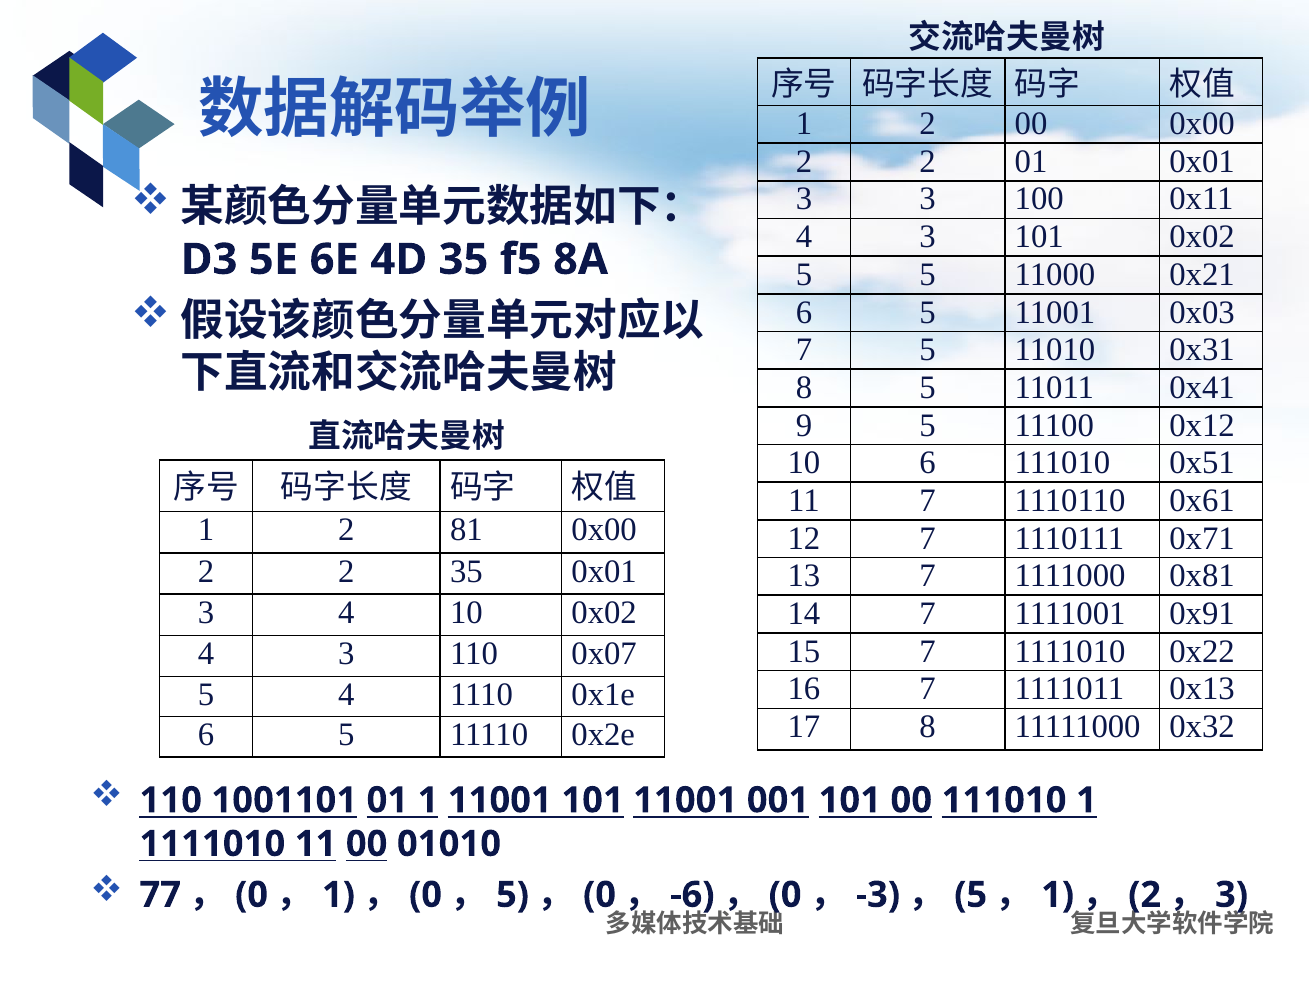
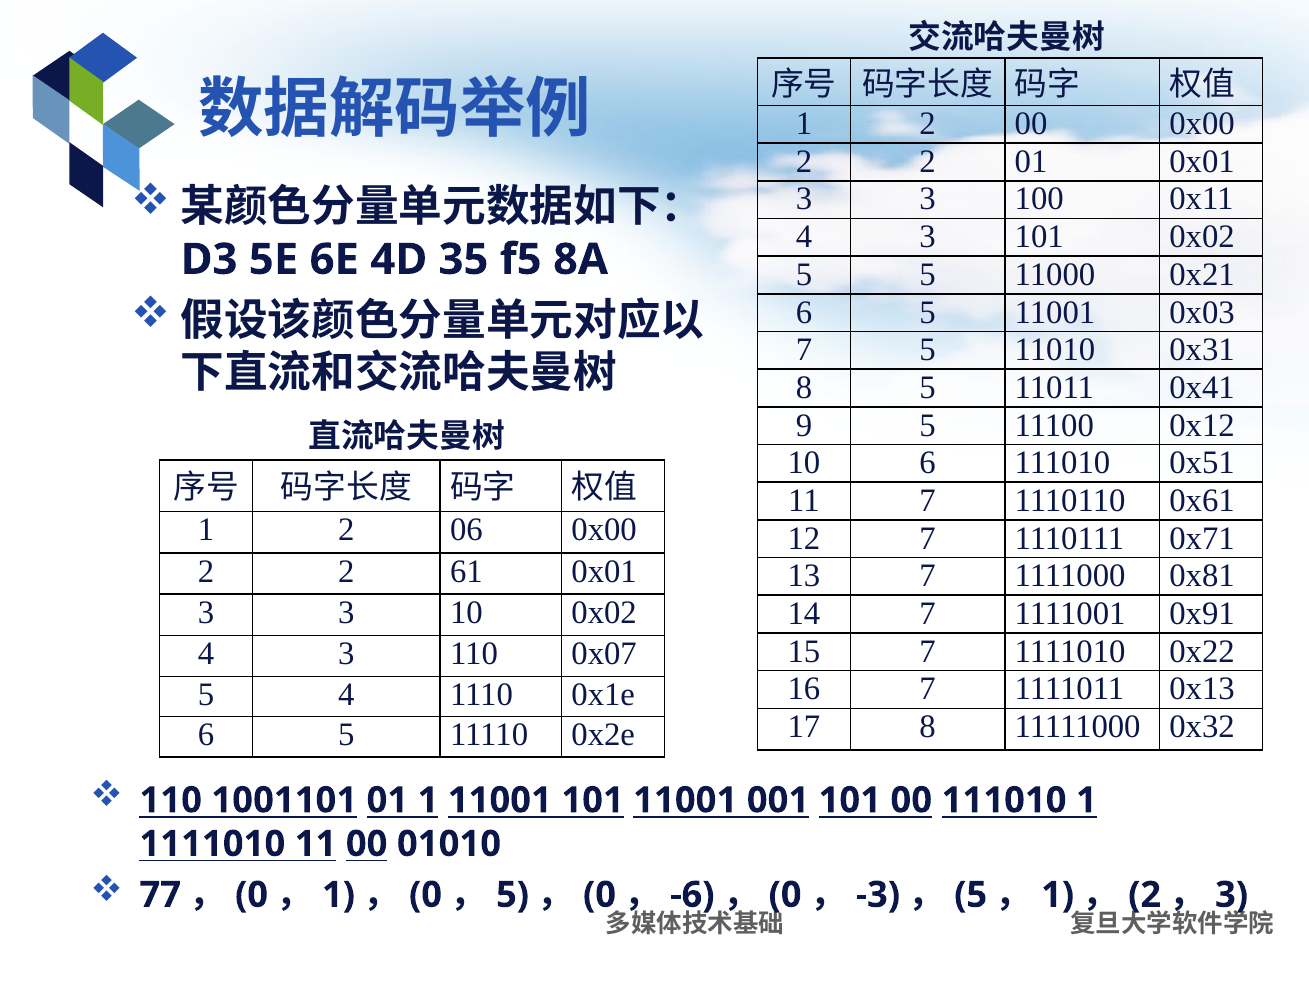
81: 81 -> 06 (466, 530)
2 35: 35 -> 61 (466, 571)
4: 4 -> 3 (346, 612)
